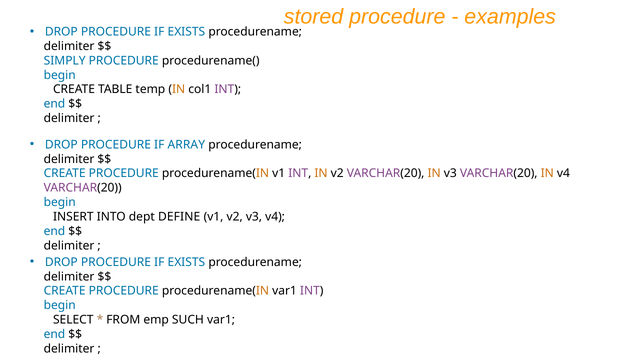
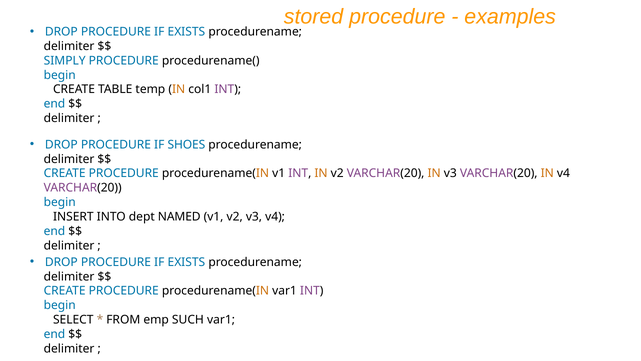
ARRAY: ARRAY -> SHOES (186, 144)
DEFINE: DEFINE -> NAMED (179, 217)
